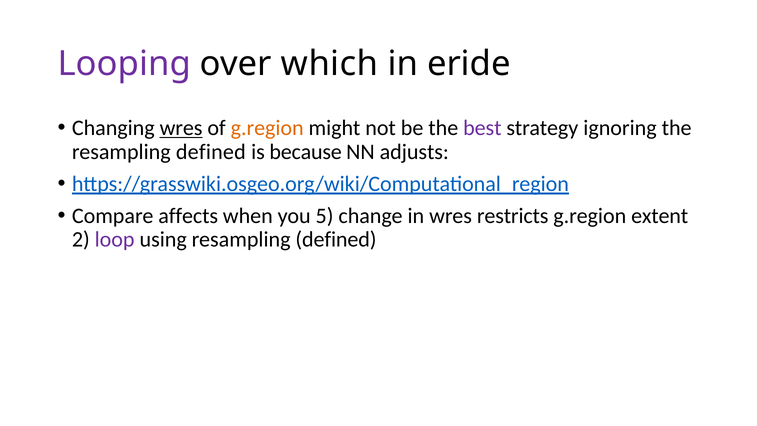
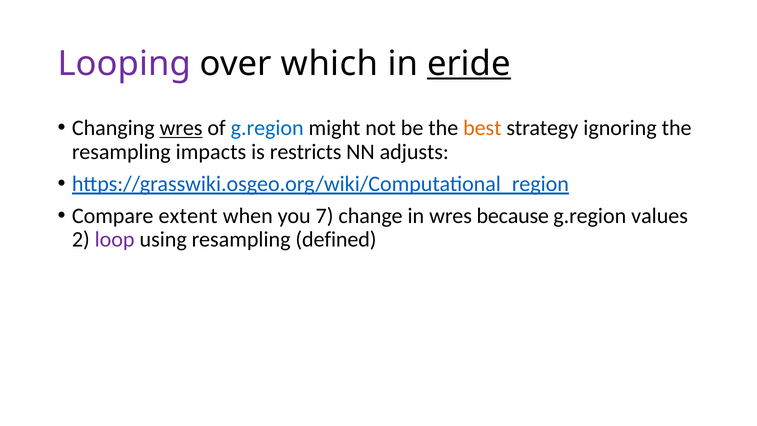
eride underline: none -> present (469, 64)
g.region colour: orange -> blue (267, 128)
best colour: purple -> orange (482, 128)
defined: defined -> impacts (211, 152)
because: because -> restricts (306, 152)
affects: affects -> extent (188, 216)
5: 5 -> 7 (325, 216)
restricts: restricts -> because (513, 216)
extent: extent -> values (660, 216)
